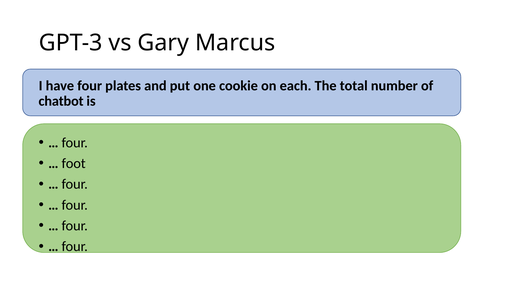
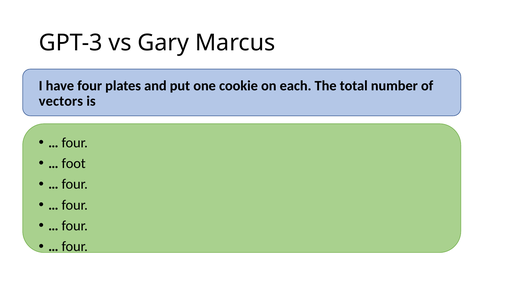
chatbot: chatbot -> vectors (61, 101)
